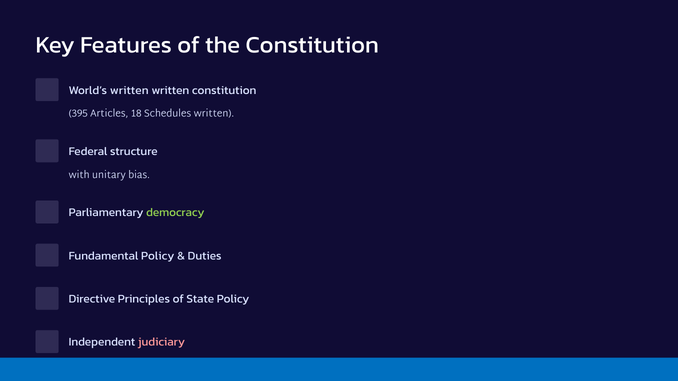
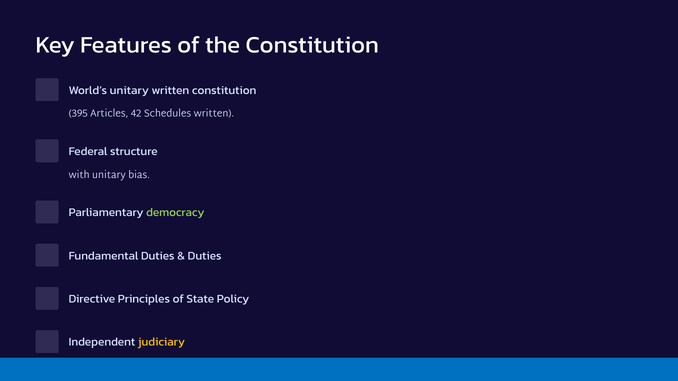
World’s written: written -> unitary (129, 90)
18: 18 -> 42 (136, 114)
Fundamental Policy: Policy -> Duties (158, 256)
judiciary colour: pink -> yellow (161, 342)
